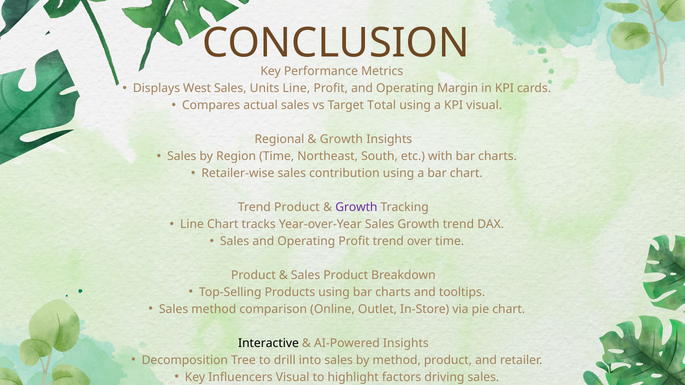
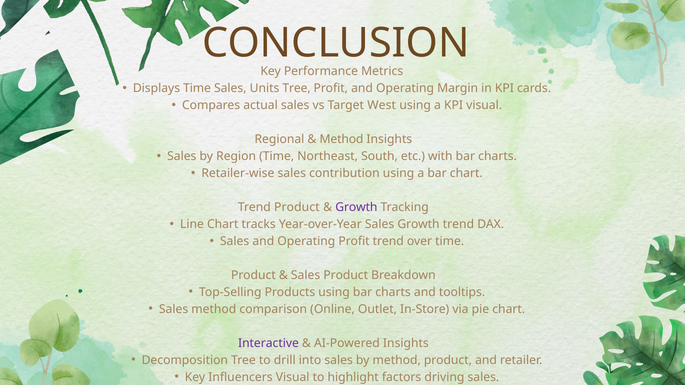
Displays West: West -> Time (197, 88)
Units Line: Line -> Tree (297, 88)
Total: Total -> West (382, 105)
Growth: Growth -> Method (341, 139)
Interactive colour: black -> purple (268, 343)
